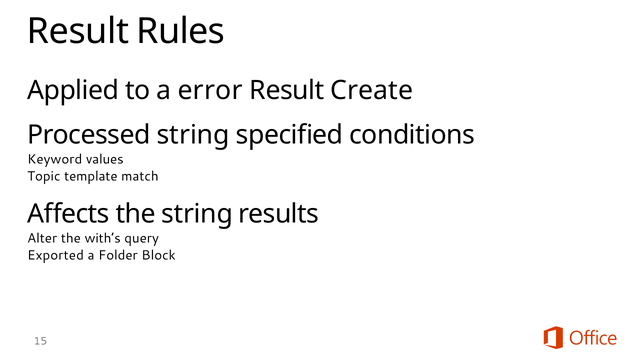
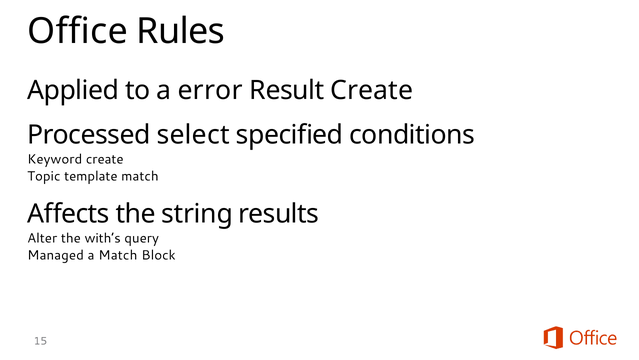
Result: Result -> Office (78, 31)
Processed string: string -> select (193, 135)
Keyword values: values -> create (105, 159)
Exported: Exported -> Managed (56, 255)
a Folder: Folder -> Match (118, 255)
